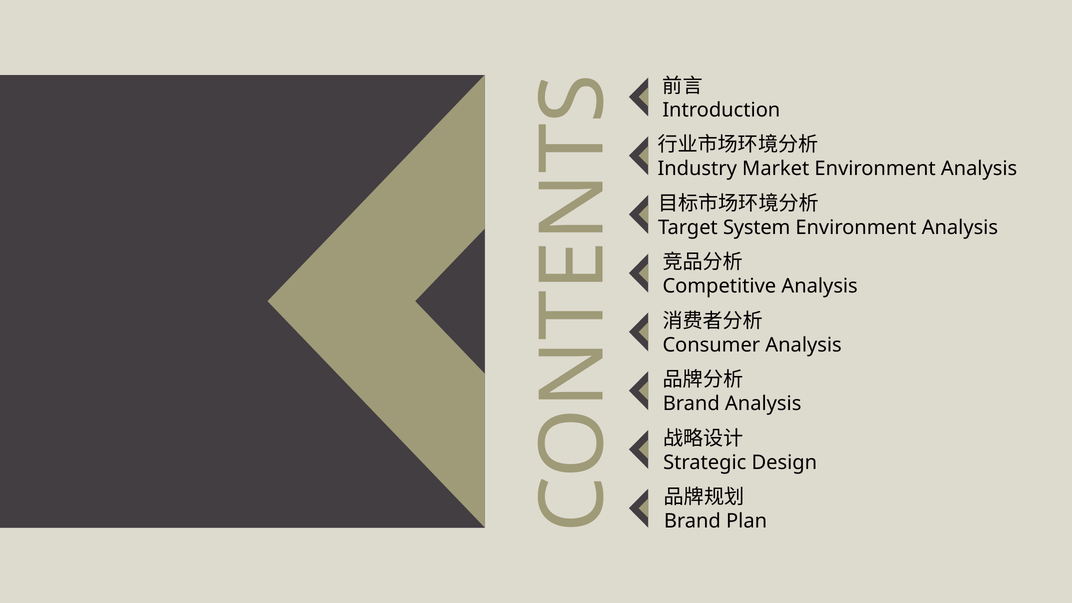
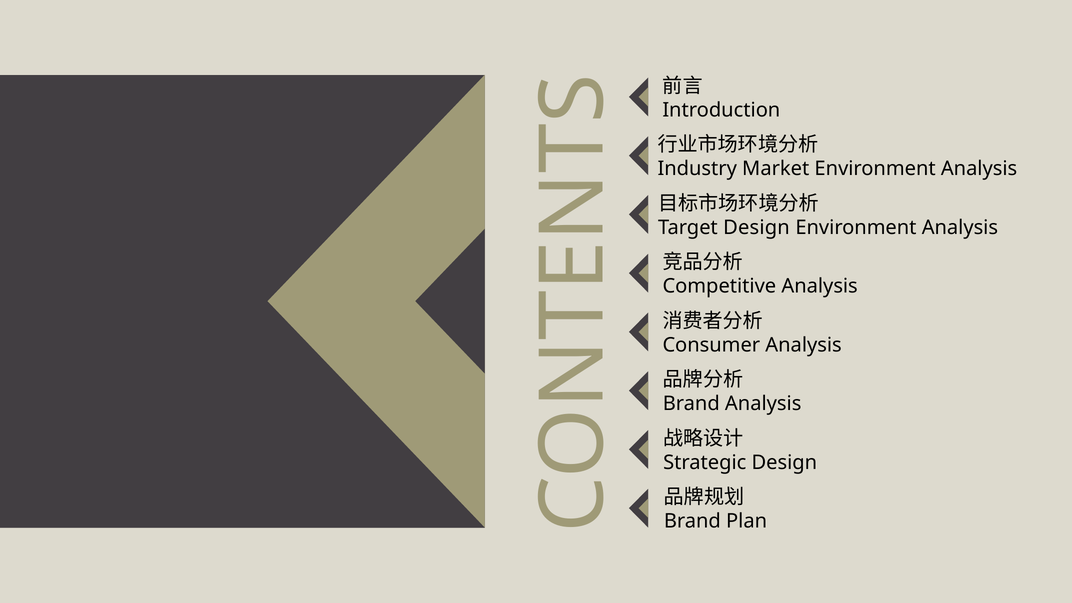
Target System: System -> Design (756, 228)
